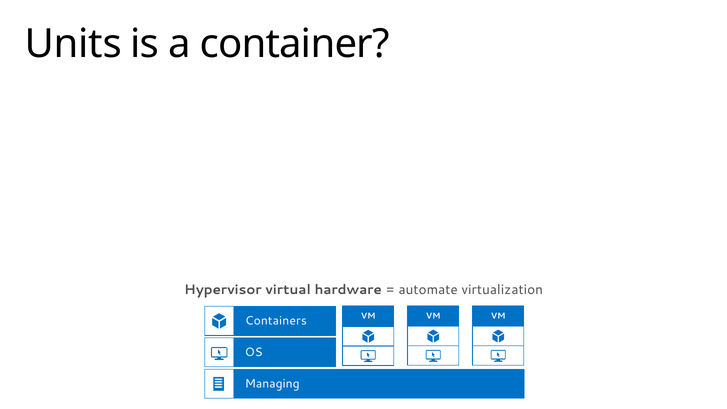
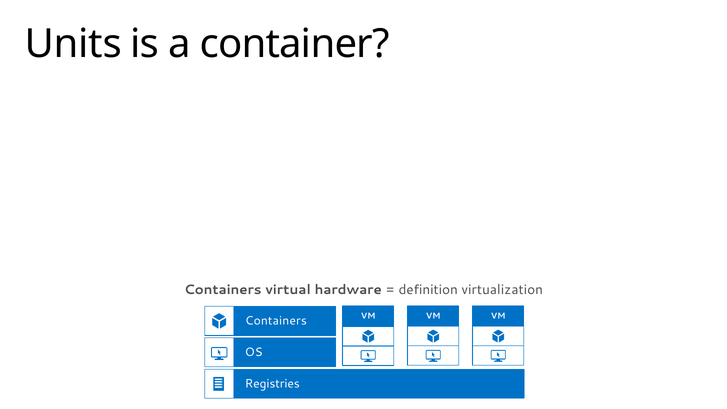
Hypervisor: Hypervisor -> Containers (223, 290)
automate: automate -> definition (428, 290)
Managing: Managing -> Registries (272, 384)
